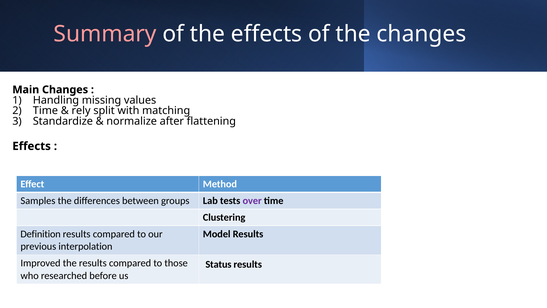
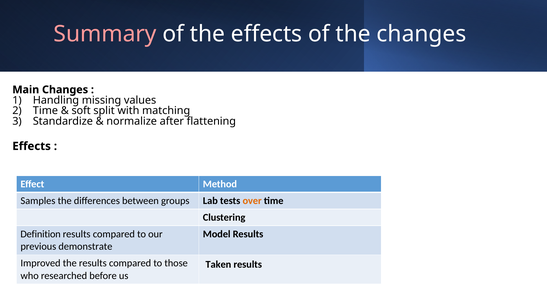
rely: rely -> soft (81, 111)
over colour: purple -> orange (252, 201)
interpolation: interpolation -> demonstrate (85, 246)
Status: Status -> Taken (218, 264)
